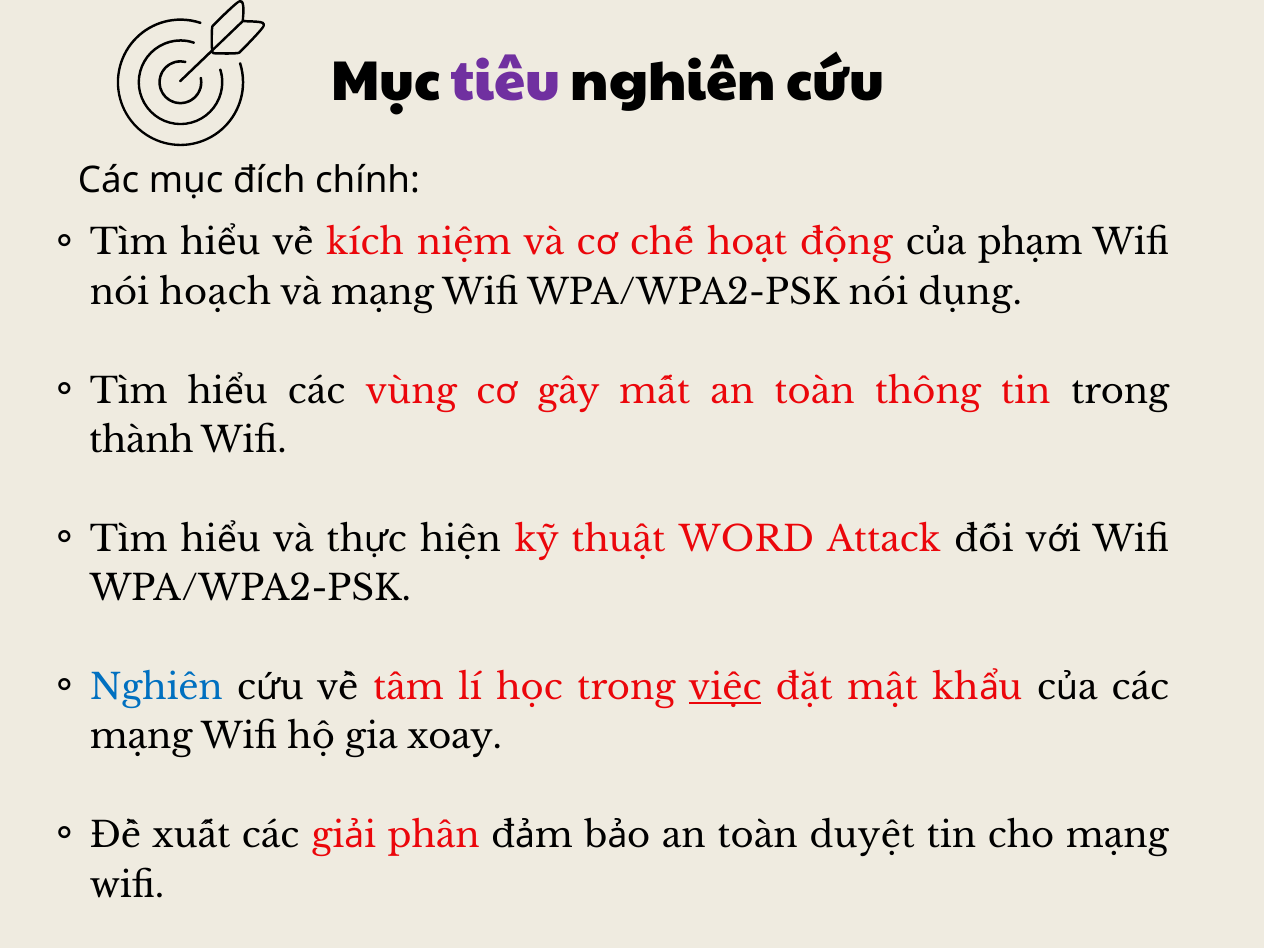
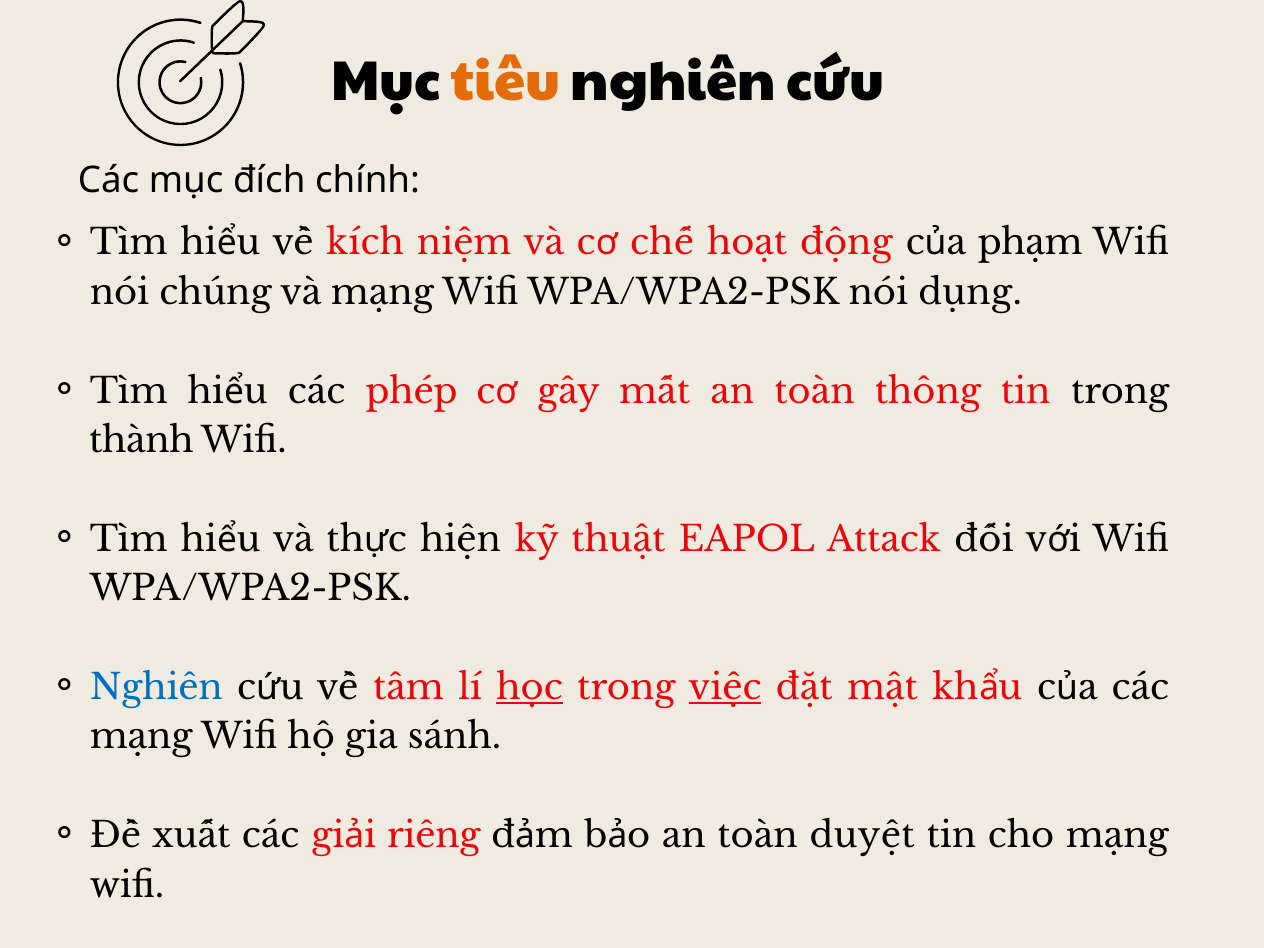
tiêu colour: purple -> orange (506, 82)
hoạch: hoạch -> chúng (216, 293)
vùng: vùng -> phép (412, 391)
WORD: WORD -> EAPOL (747, 540)
học underline: none -> present (529, 688)
xoay: xoay -> sánh (454, 737)
phân: phân -> riêng (434, 836)
